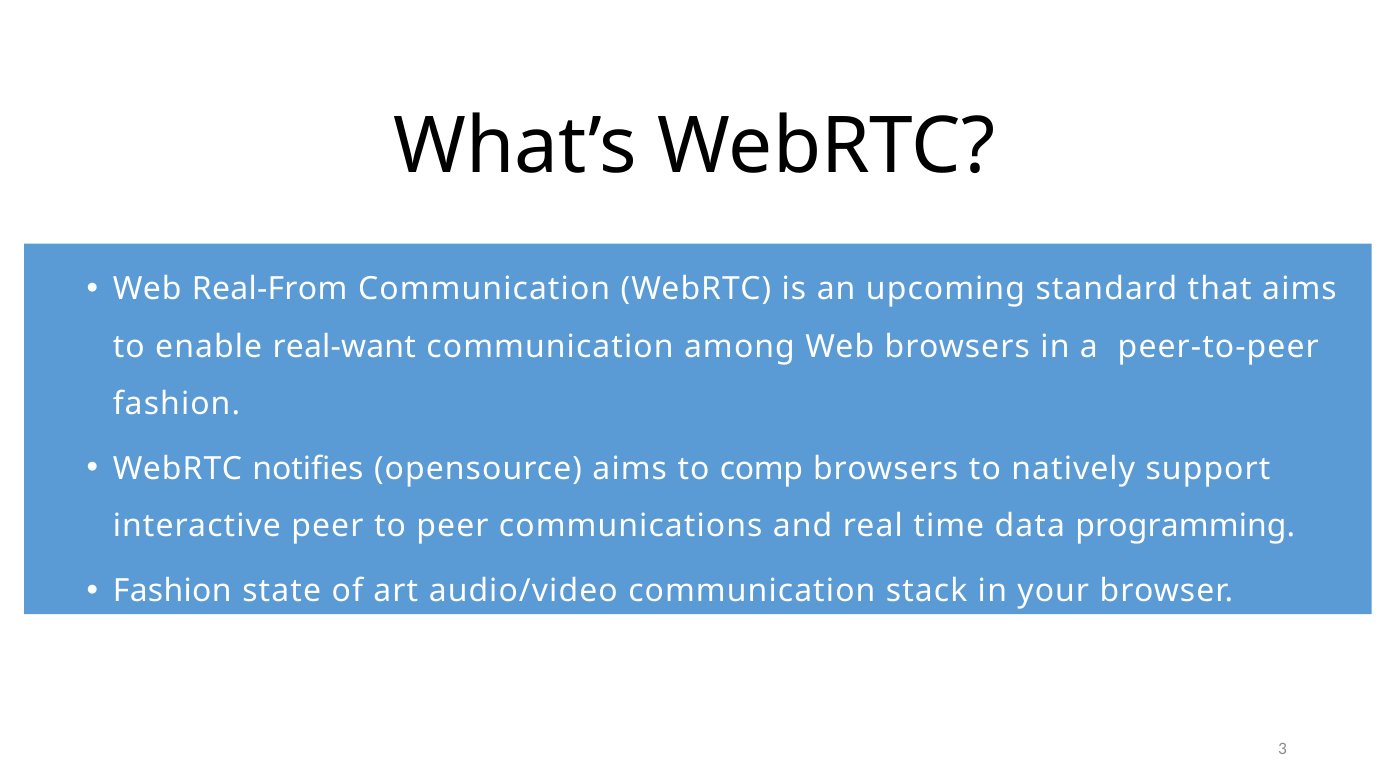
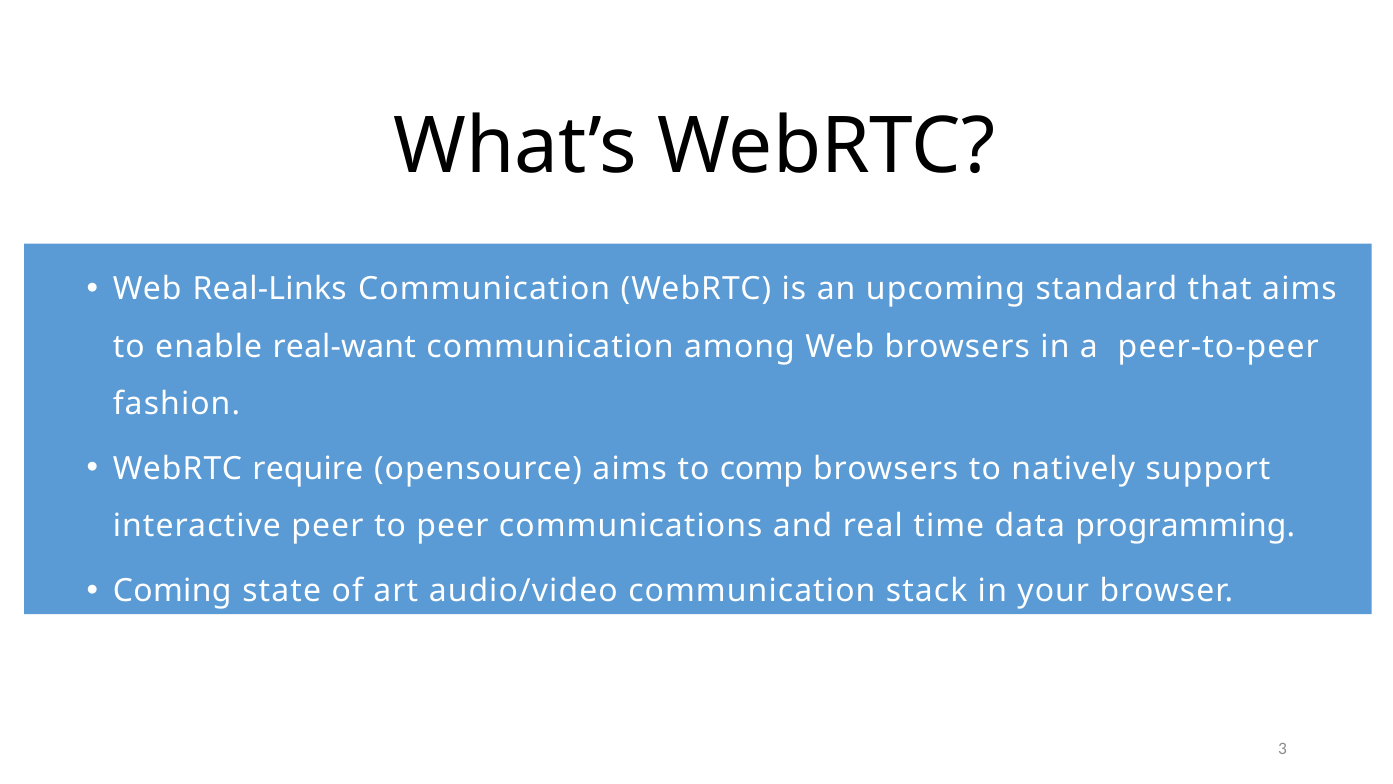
Real-From: Real-From -> Real-Links (270, 289)
notifies: notifies -> require (308, 469)
Fashion: Fashion -> Coming (172, 591)
